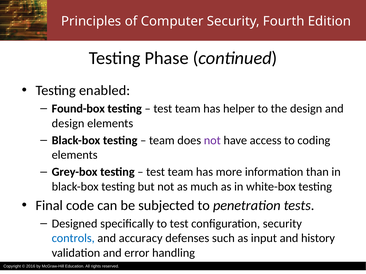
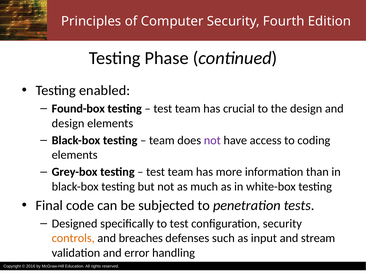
helper: helper -> crucial (239, 109)
controls colour: blue -> orange (73, 239)
accuracy: accuracy -> breaches (141, 239)
history: history -> stream (318, 239)
